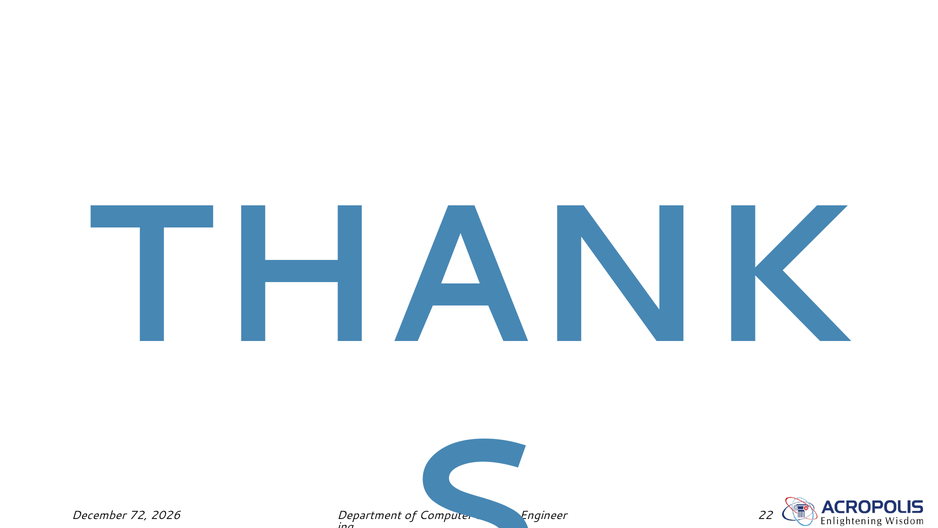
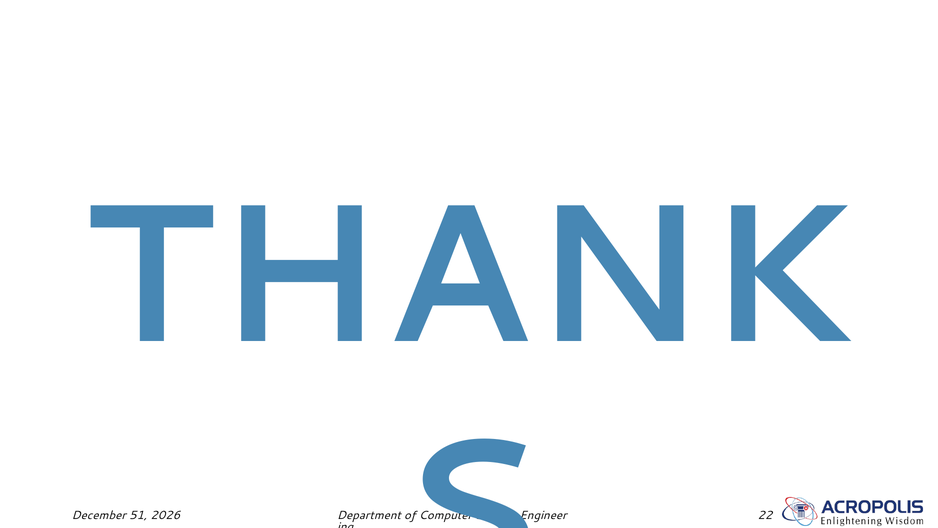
72: 72 -> 51 (138, 515)
